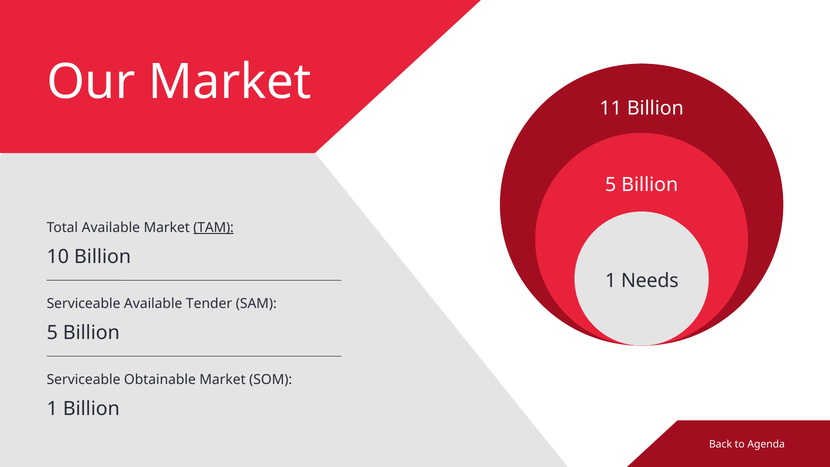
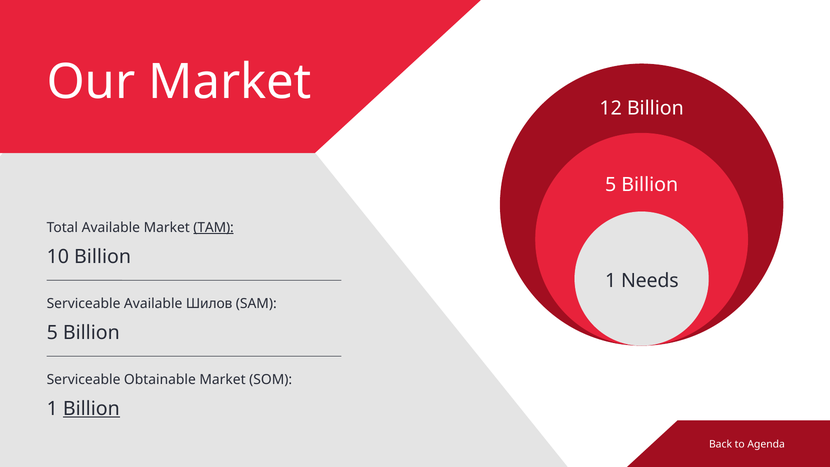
11: 11 -> 12 (611, 108)
Tender: Tender -> Шилов (209, 303)
Billion underline: none -> present (91, 408)
